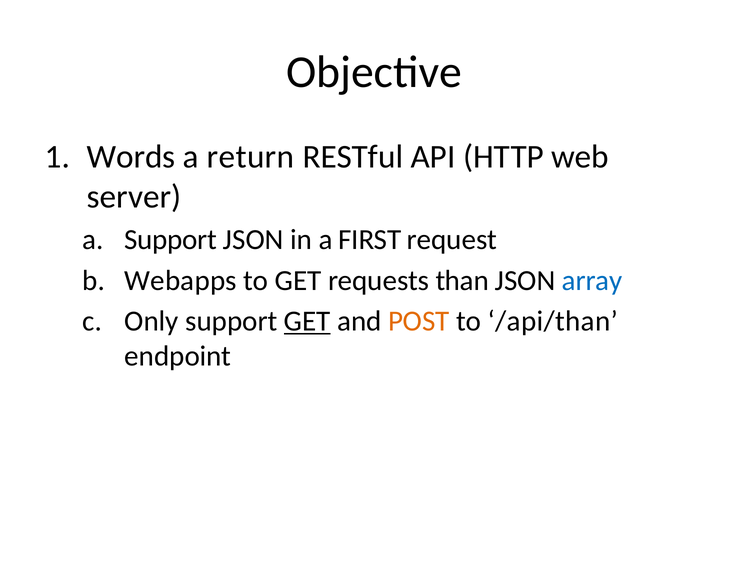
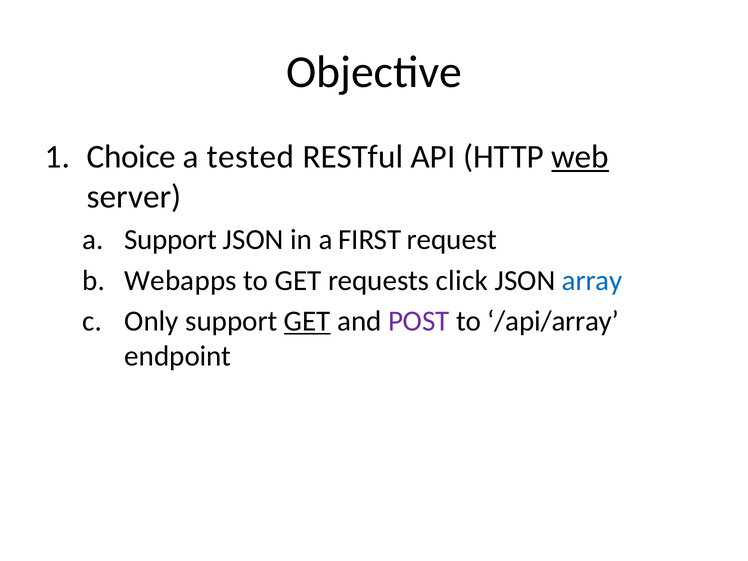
Words: Words -> Choice (131, 157)
return: return -> tested (251, 157)
web underline: none -> present (580, 157)
than: than -> click (462, 281)
POST colour: orange -> purple (419, 321)
/api/than: /api/than -> /api/array (553, 321)
